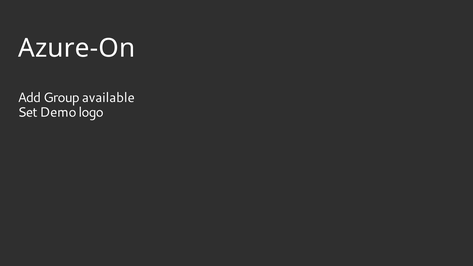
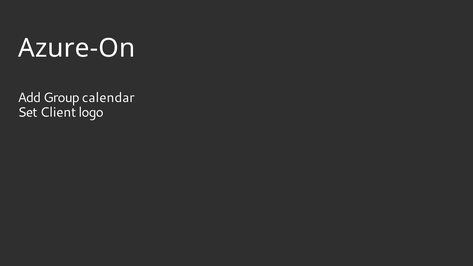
available: available -> calendar (108, 98)
Demo: Demo -> Client (58, 112)
